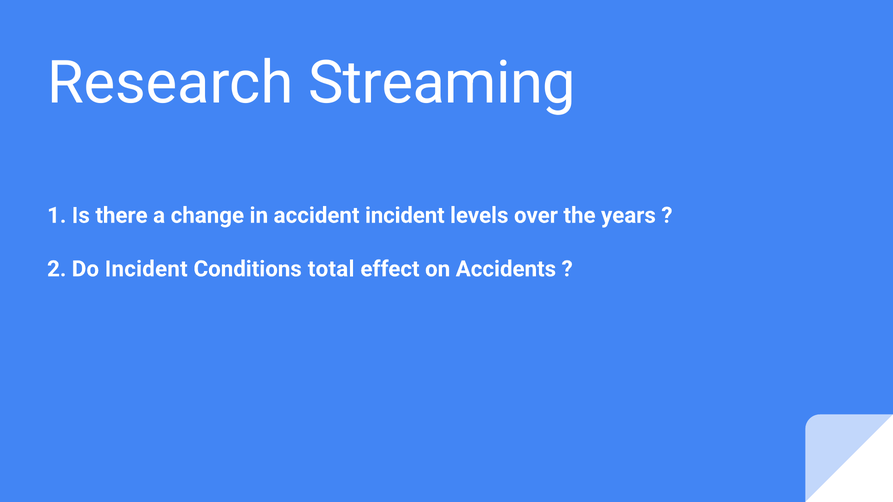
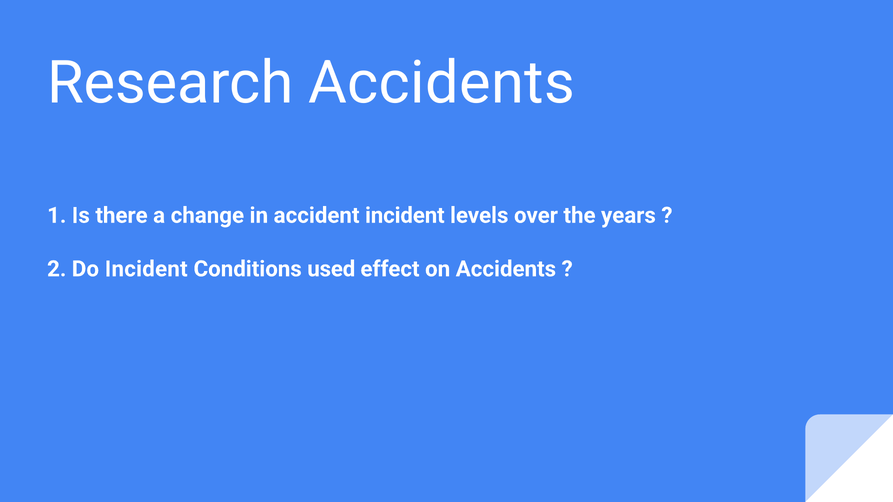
Research Streaming: Streaming -> Accidents (442, 83)
total: total -> used (331, 269)
